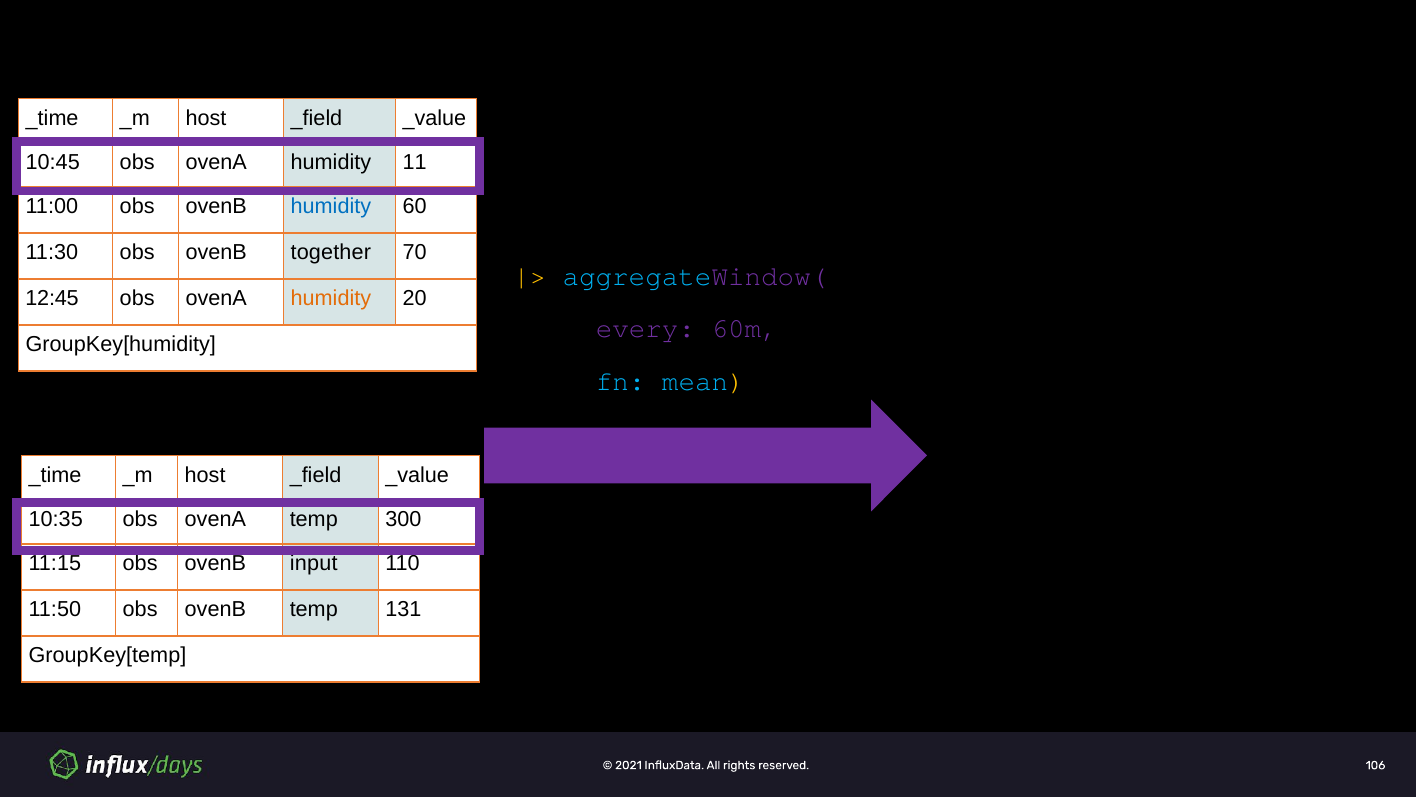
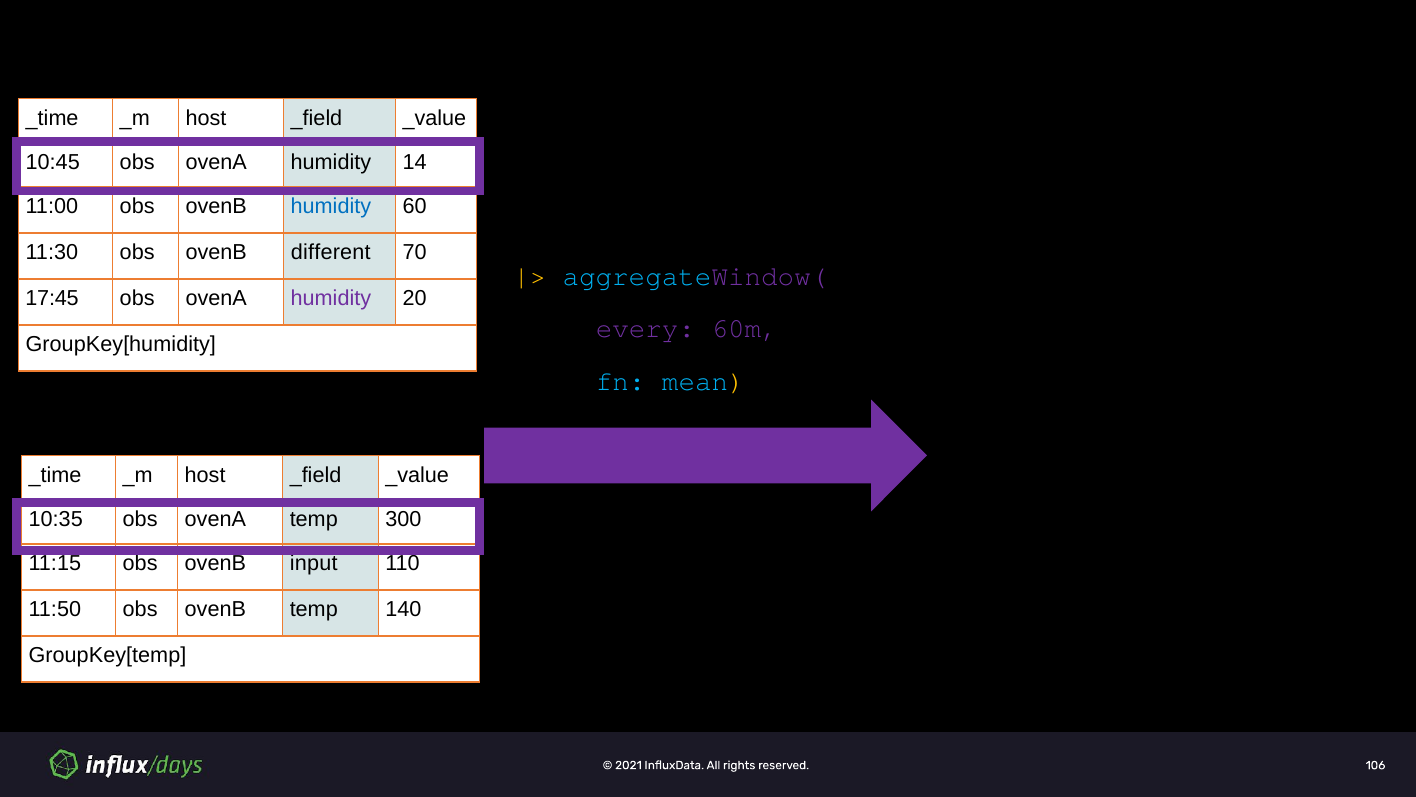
11: 11 -> 14 (415, 162)
together: together -> different (331, 252)
12:45: 12:45 -> 17:45 (52, 298)
humidity colour: orange -> purple (331, 298)
131: 131 -> 140 (403, 609)
